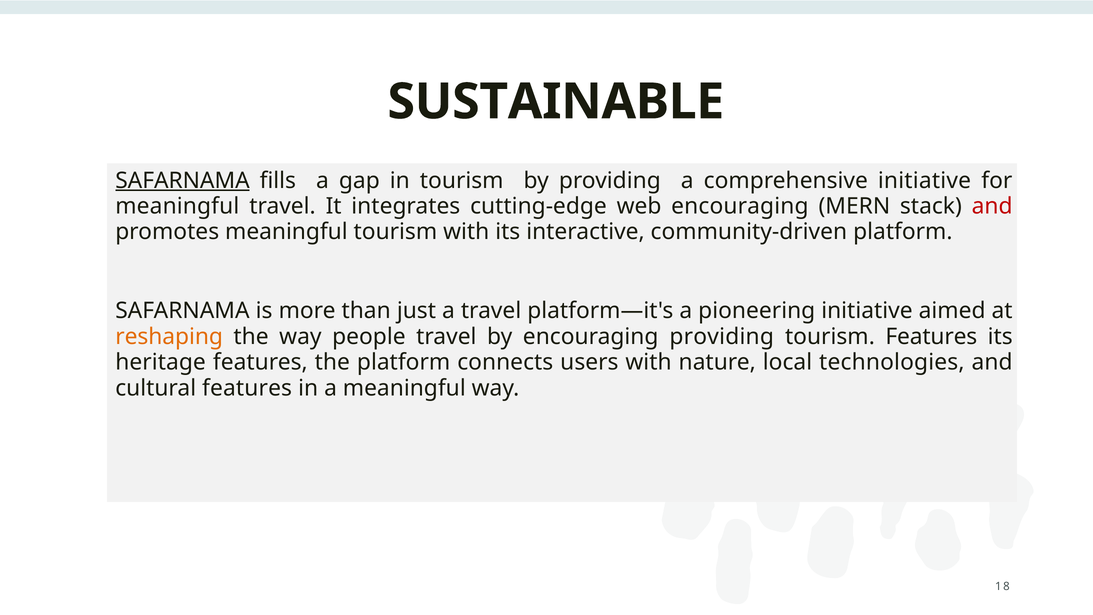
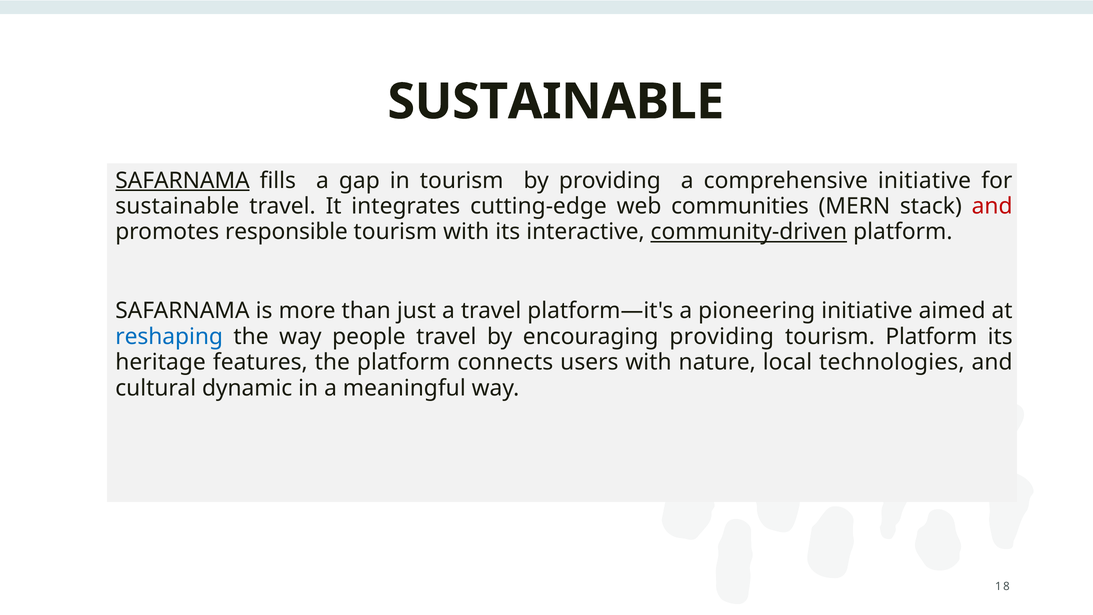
meaningful: meaningful -> sustainable (177, 206)
web encouraging: encouraging -> communities (740, 206)
promotes meaningful: meaningful -> responsible (286, 232)
community-driven underline: none -> present (749, 232)
reshaping colour: orange -> blue (169, 336)
tourism Features: Features -> Platform (931, 336)
cultural features: features -> dynamic (247, 388)
